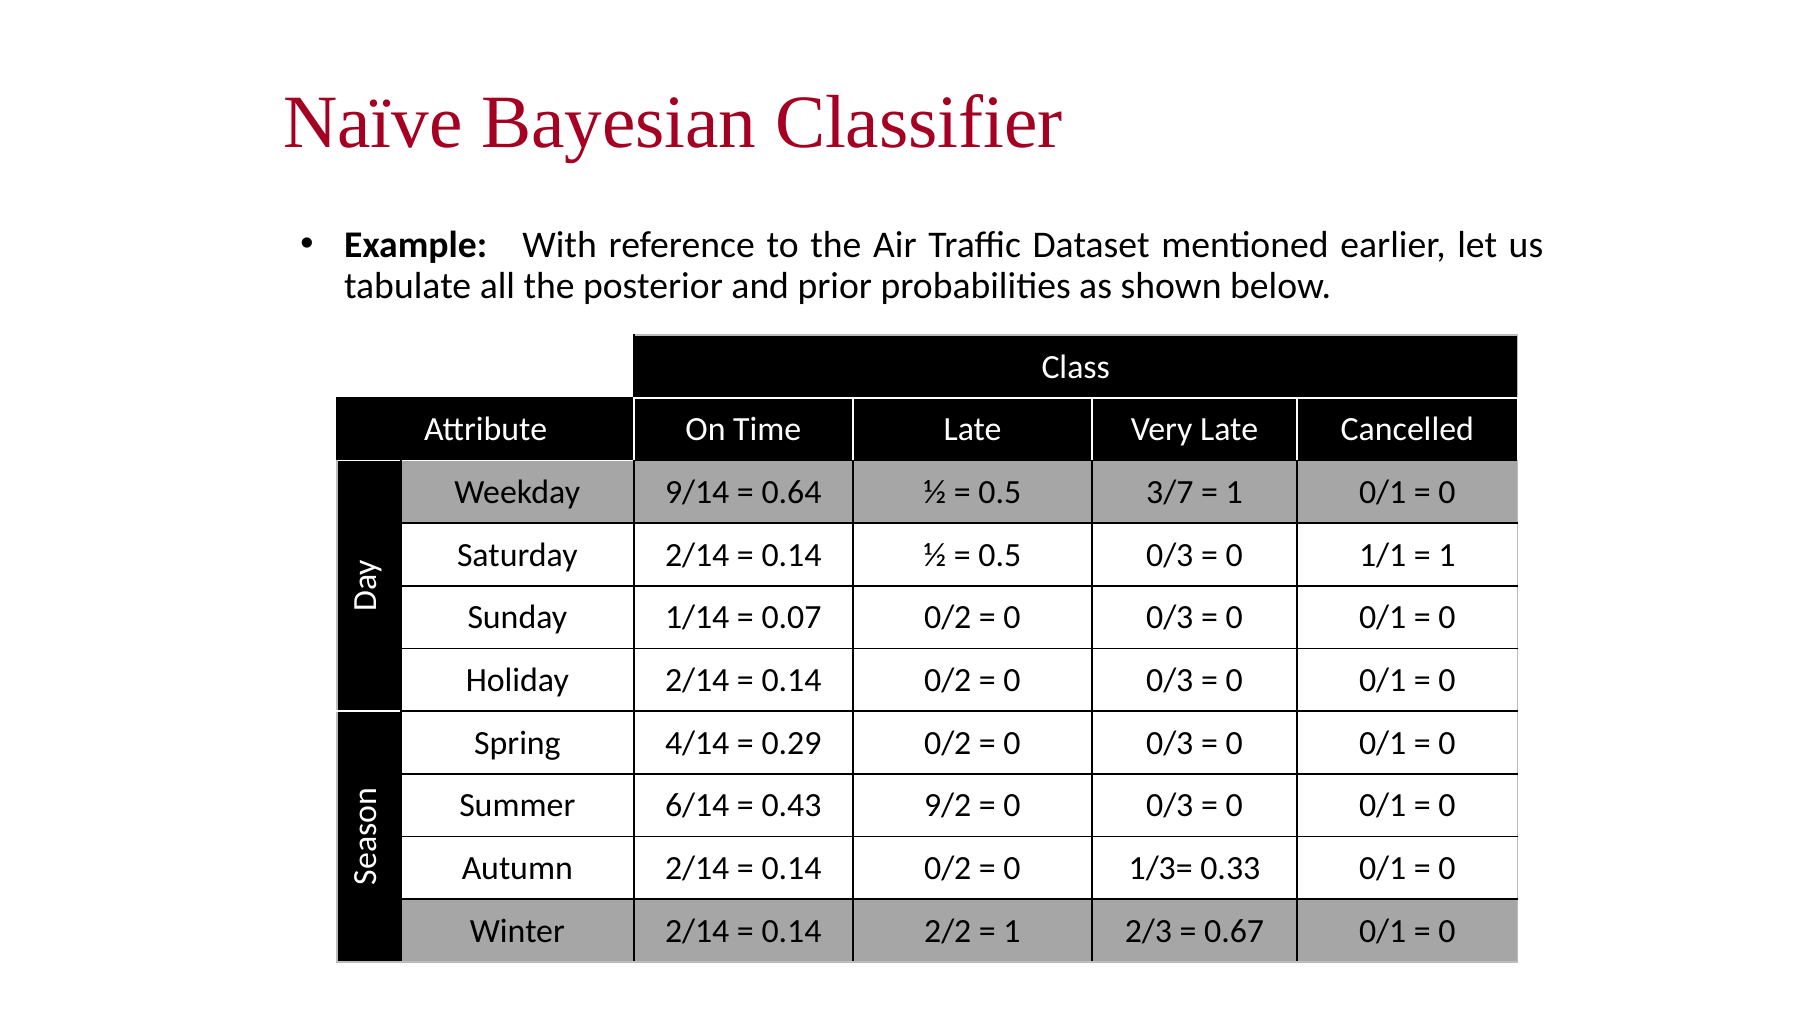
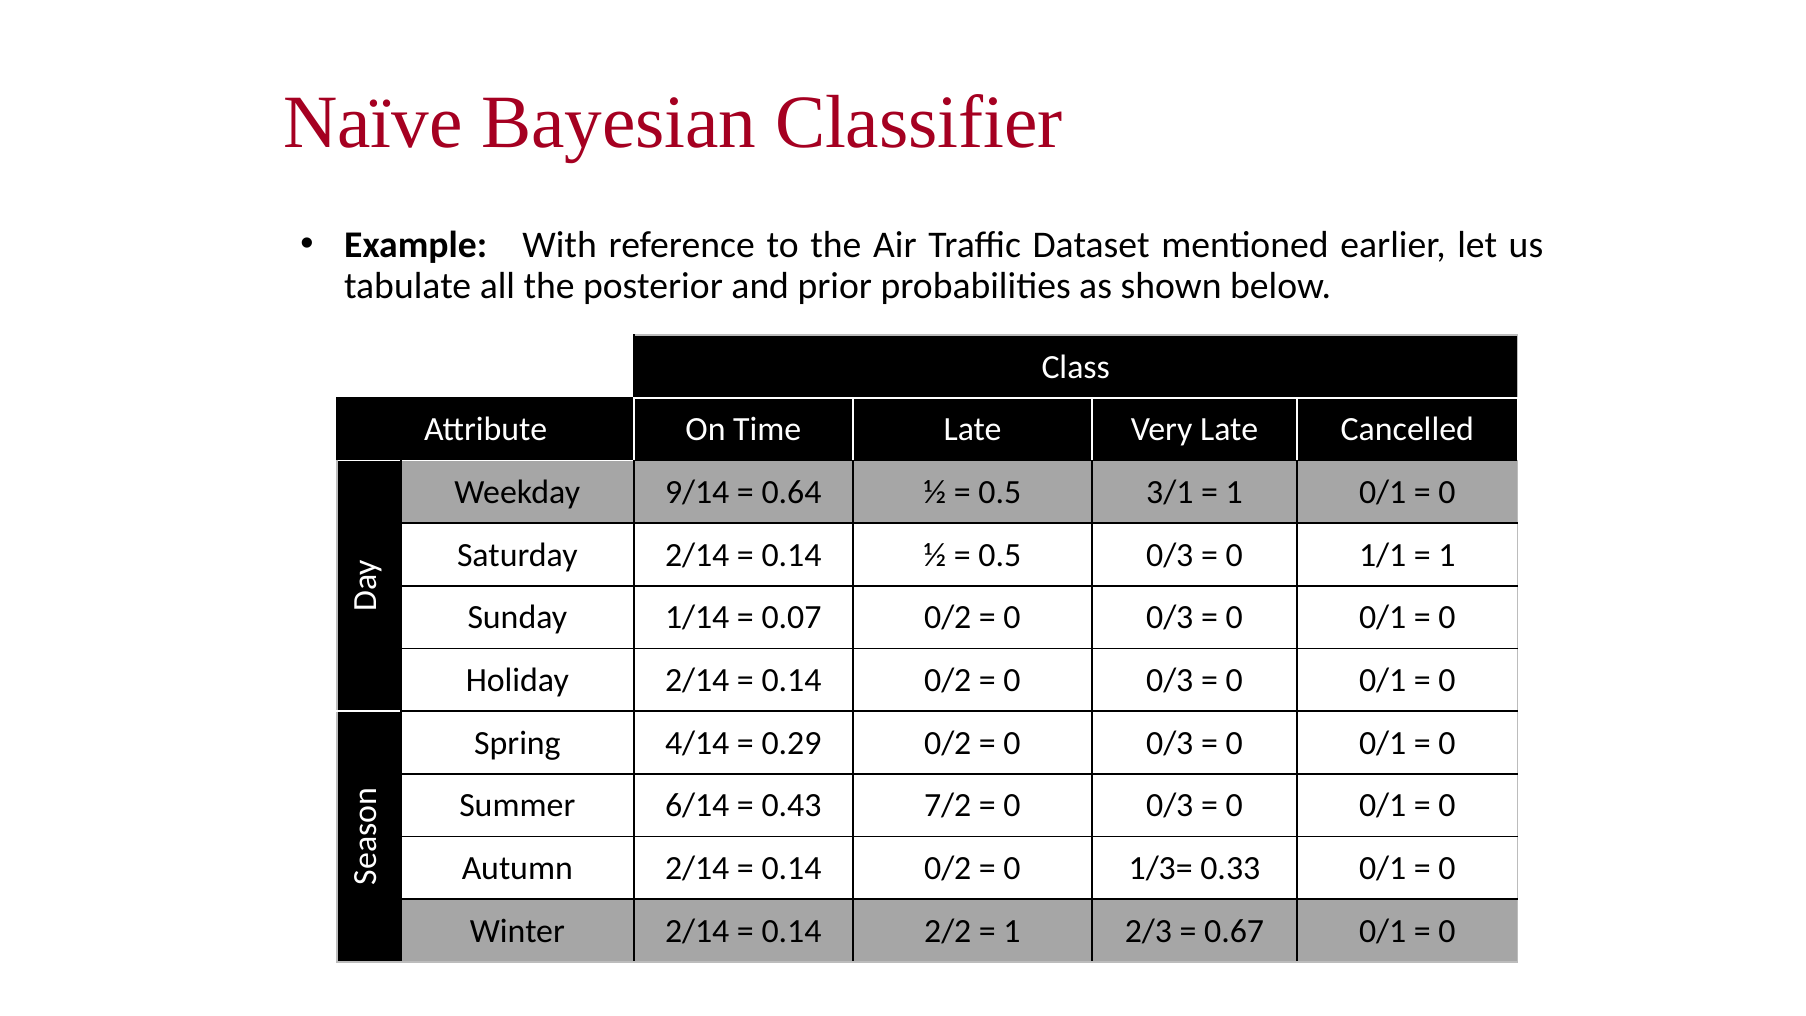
3/7: 3/7 -> 3/1 (1170, 492)
9/2: 9/2 -> 7/2 (948, 806)
